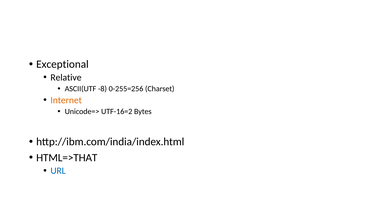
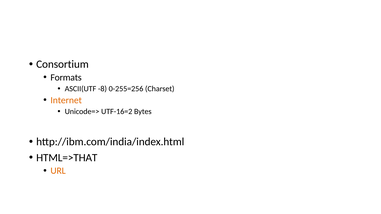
Exceptional: Exceptional -> Consortium (62, 64)
Relative: Relative -> Formats (66, 78)
URL colour: blue -> orange (58, 171)
